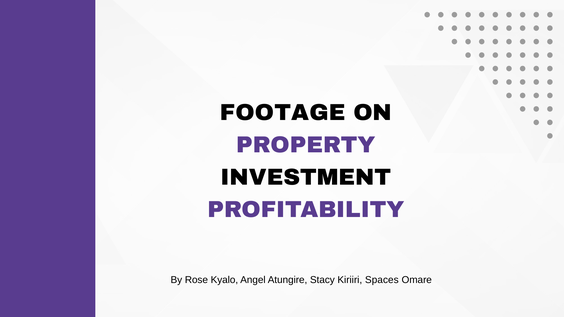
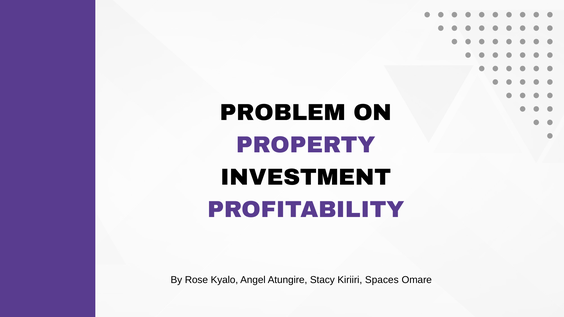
FOOTAGE: FOOTAGE -> PROBLEM (283, 113)
